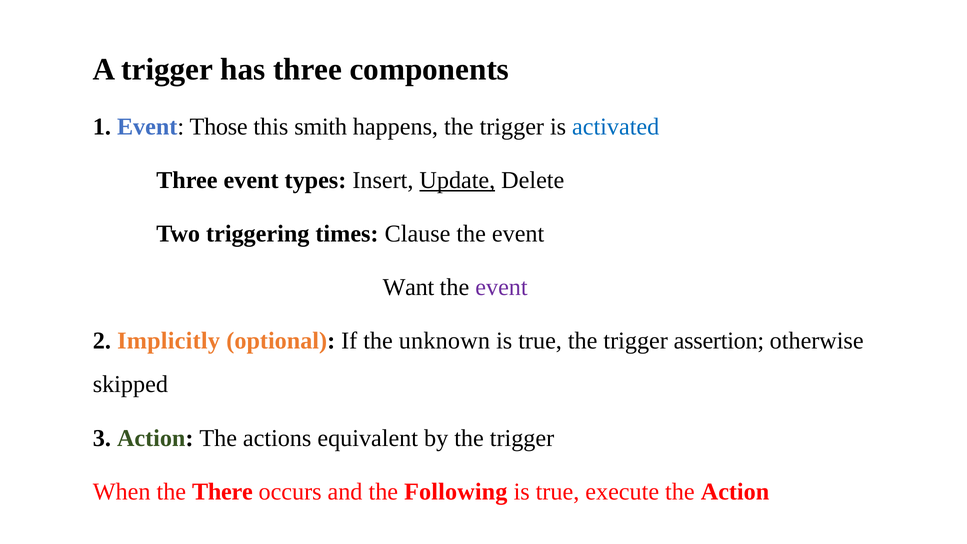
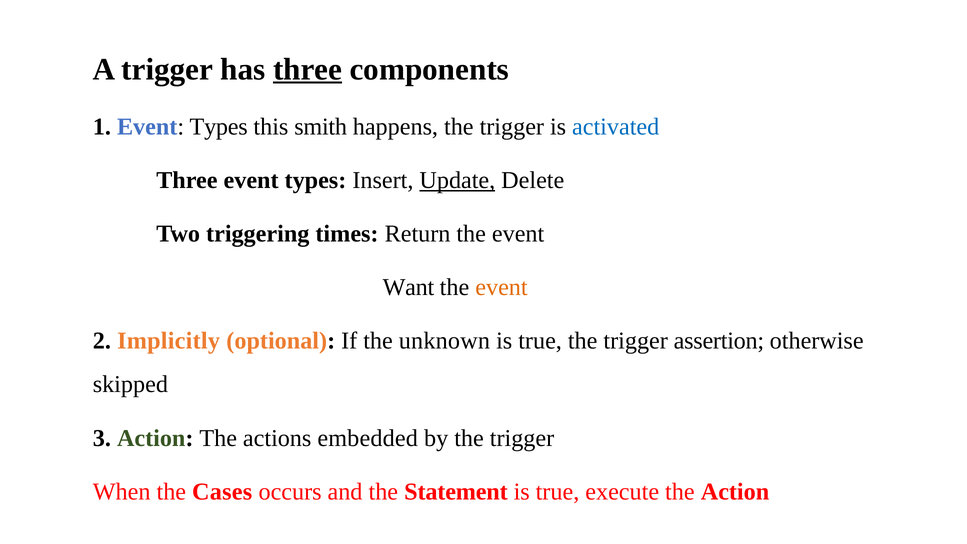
three underline: none -> present (308, 69)
1 Event Those: Those -> Types (219, 127)
Clause: Clause -> Return (418, 234)
event colour: purple -> orange (501, 287)
equivalent: equivalent -> embedded (368, 438)
There: There -> Cases (222, 492)
Following: Following -> Statement (456, 492)
